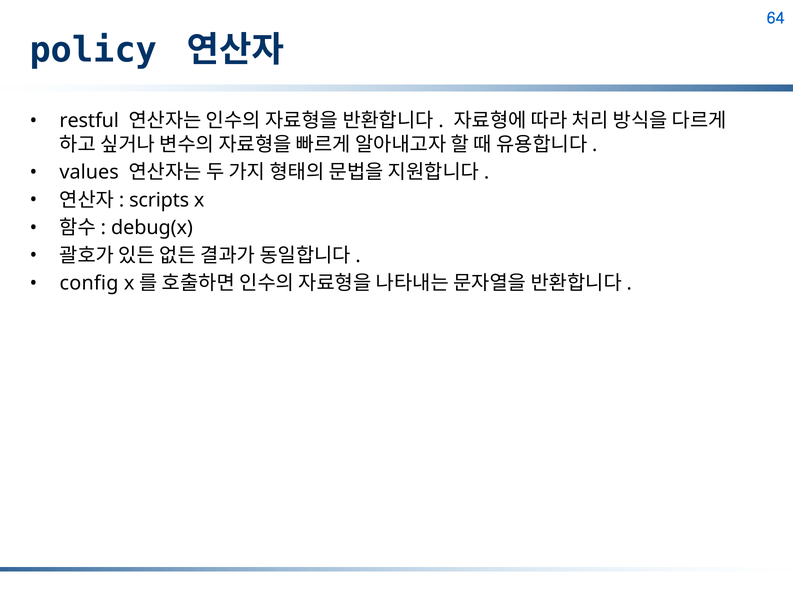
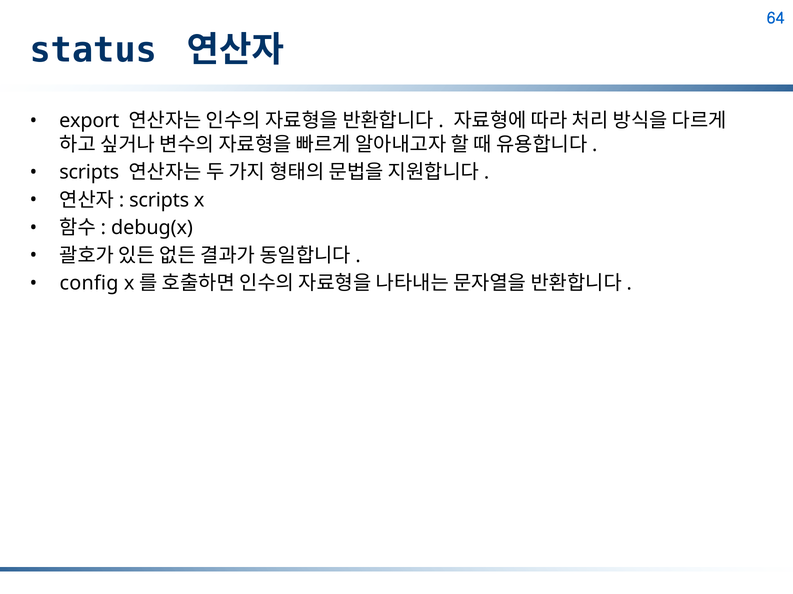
policy: policy -> status (93, 50)
restful: restful -> export (89, 121)
values: values -> scripts (89, 173)
